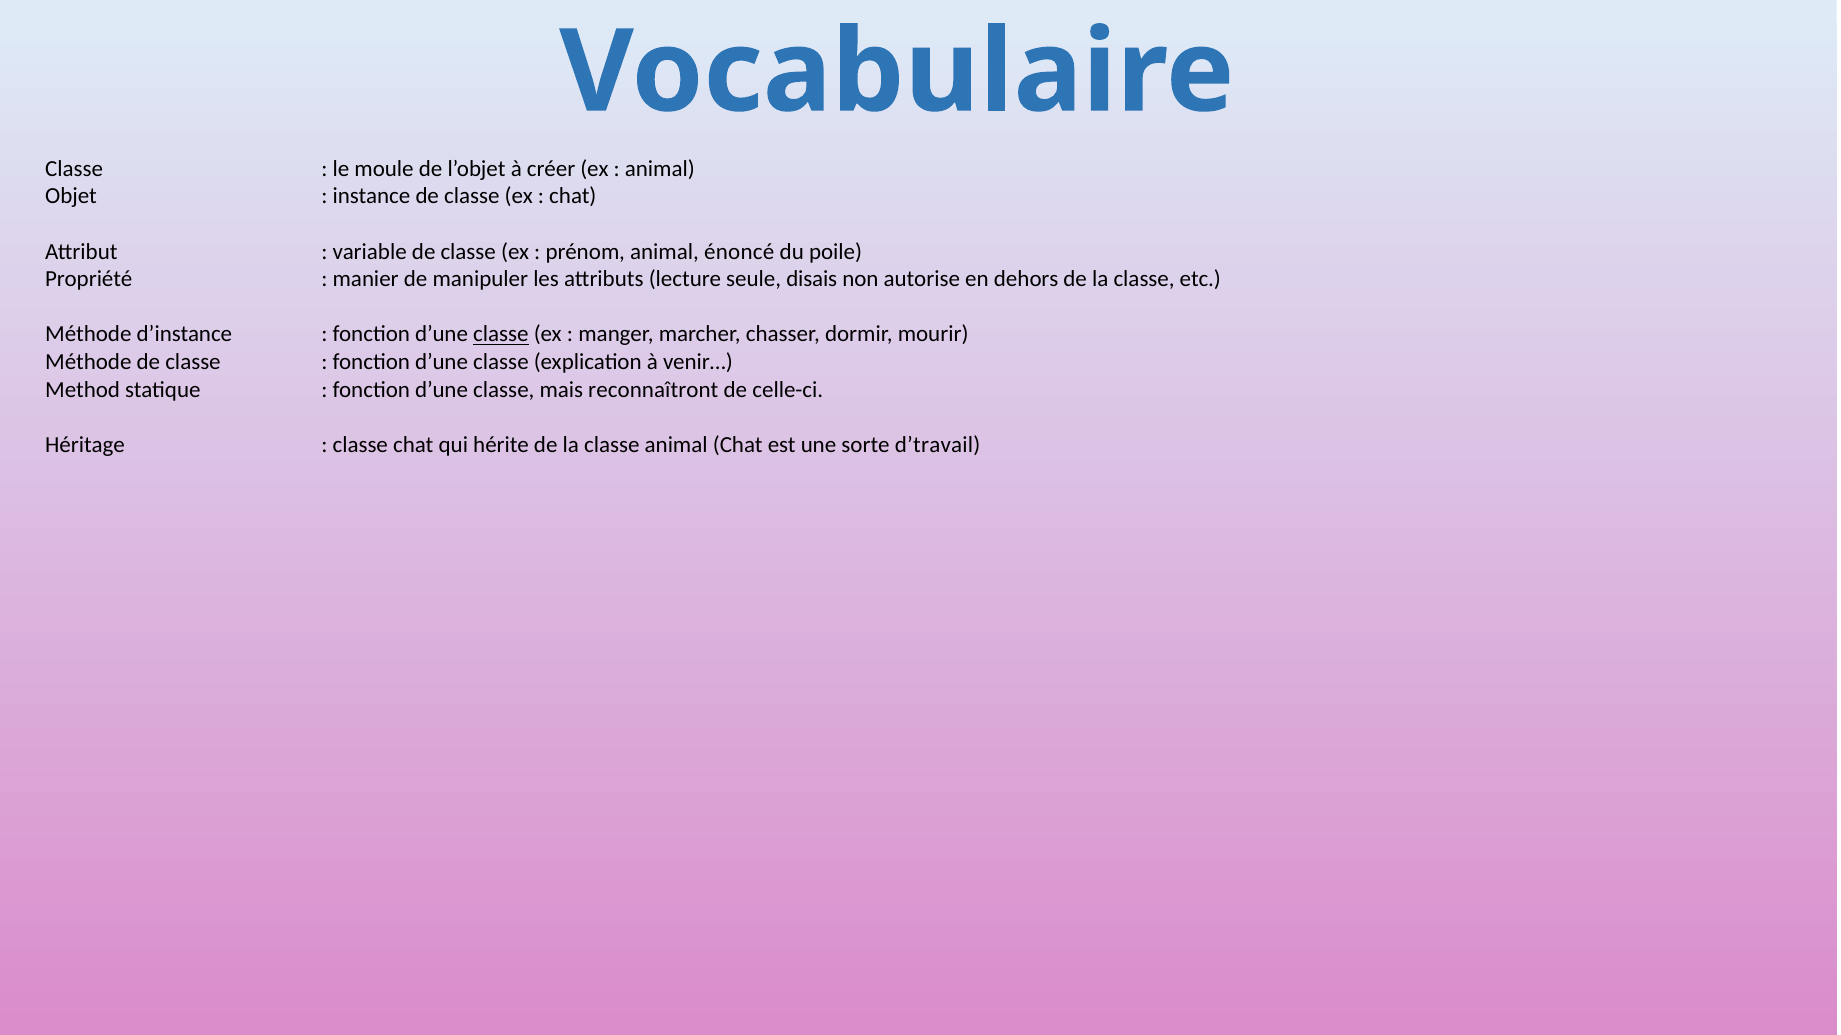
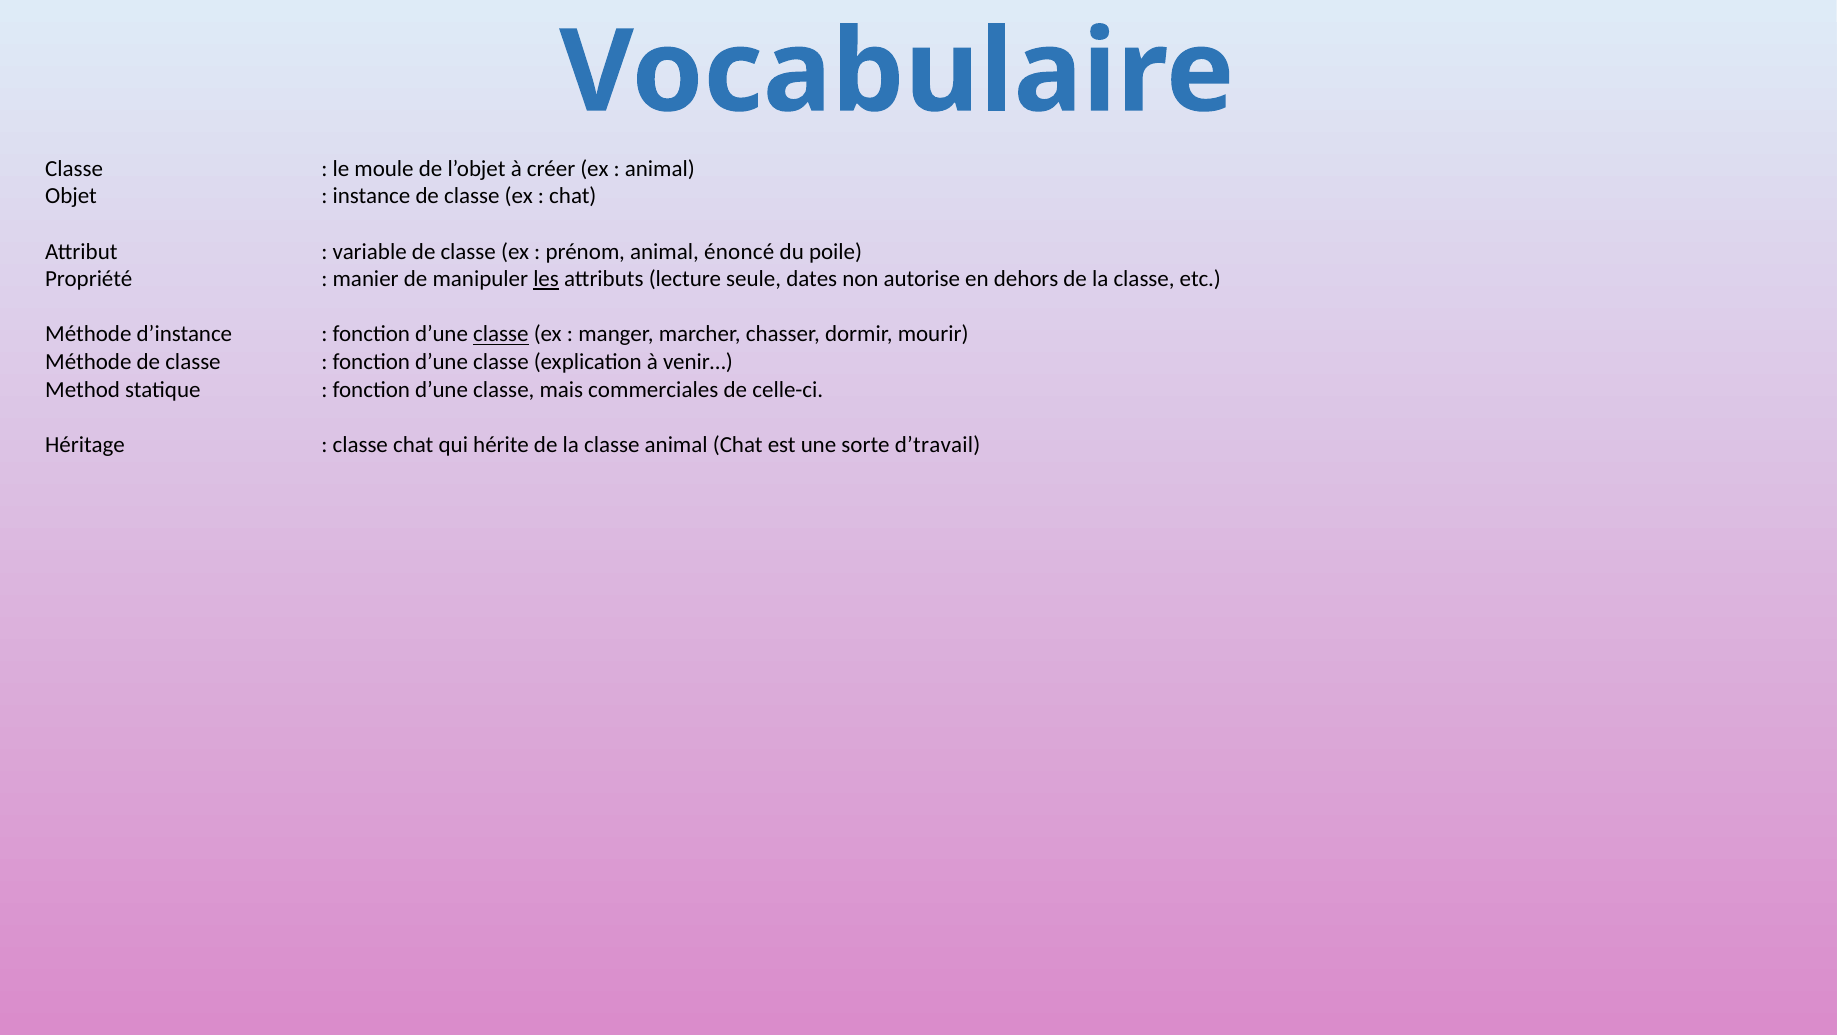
les underline: none -> present (546, 279)
disais: disais -> dates (812, 279)
reconnaîtront: reconnaîtront -> commerciales (653, 390)
